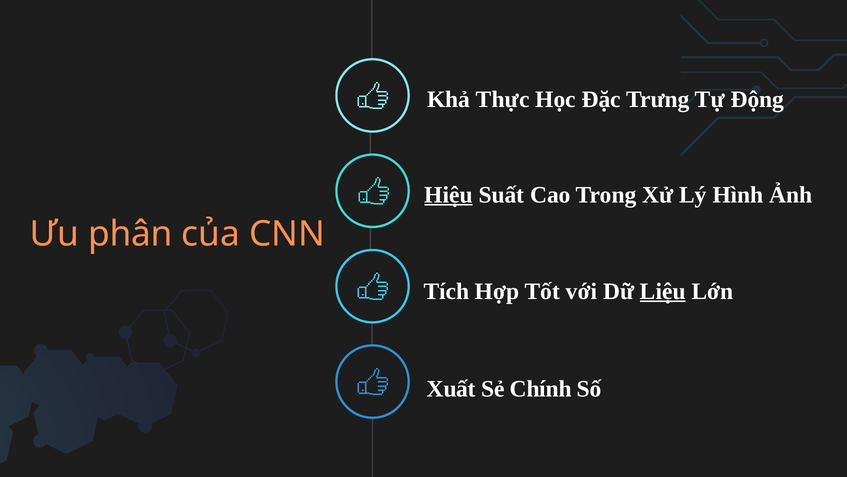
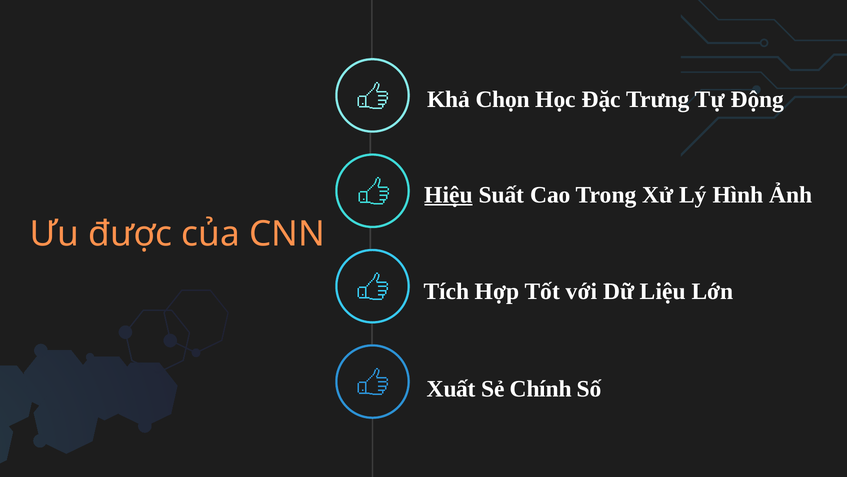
Thực: Thực -> Chọn (503, 99)
phân: phân -> được (130, 234)
Liệu underline: present -> none (663, 291)
